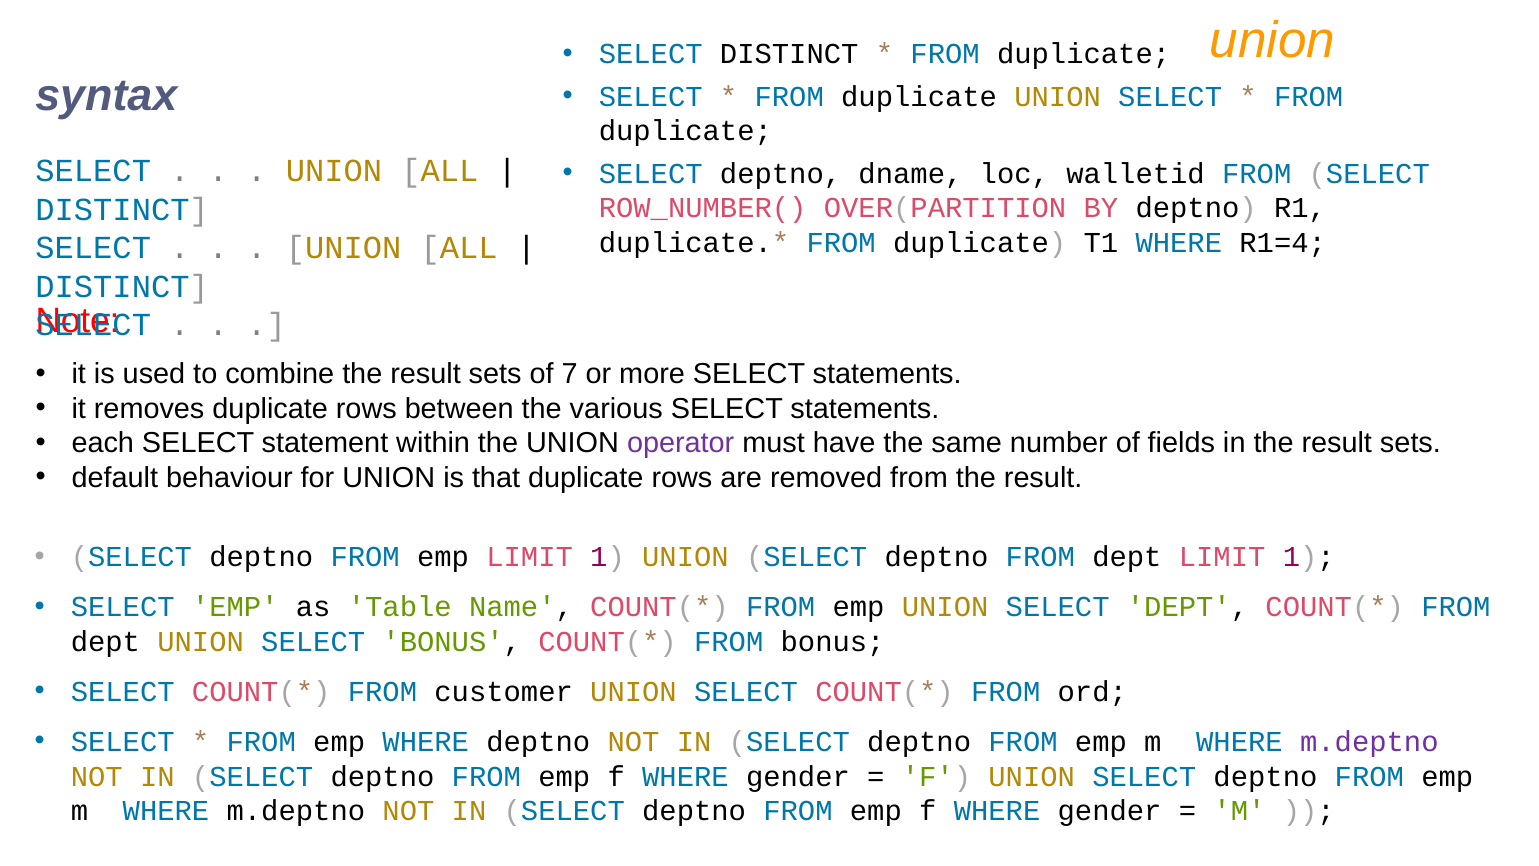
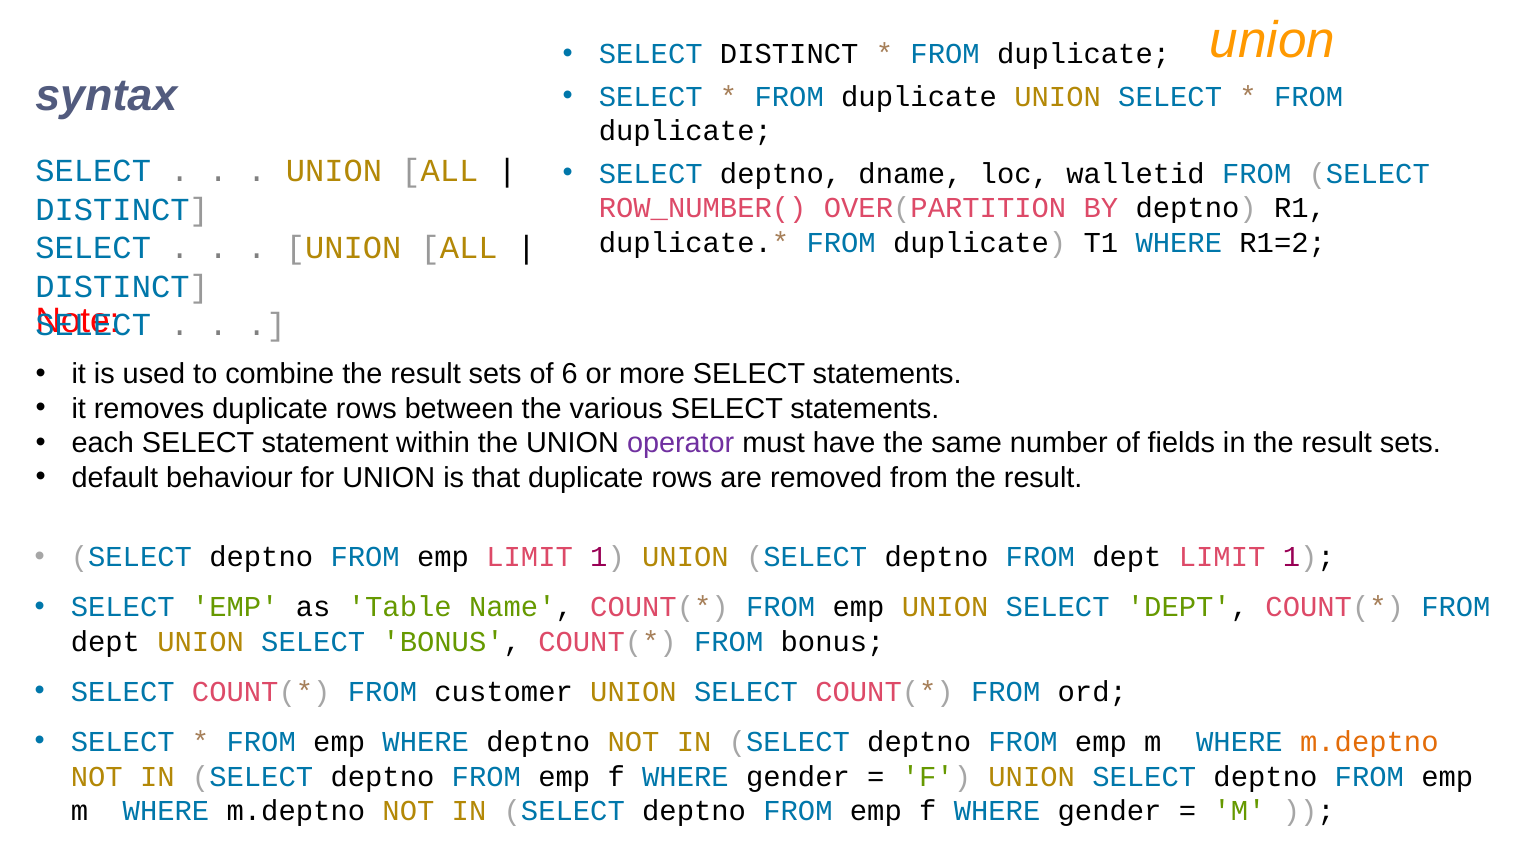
R1=4: R1=4 -> R1=2 (1283, 243)
7: 7 -> 6 (570, 374)
m.deptno colour: purple -> orange (1369, 742)
